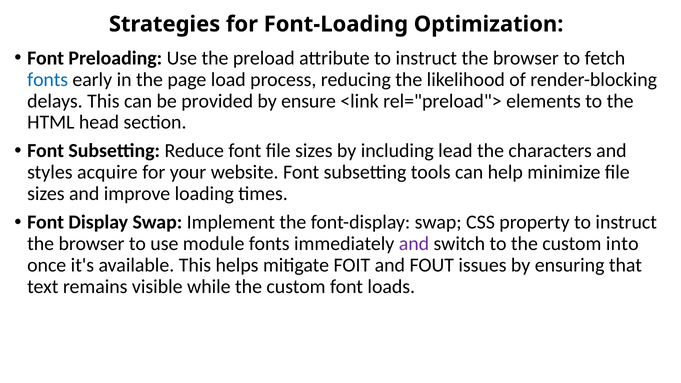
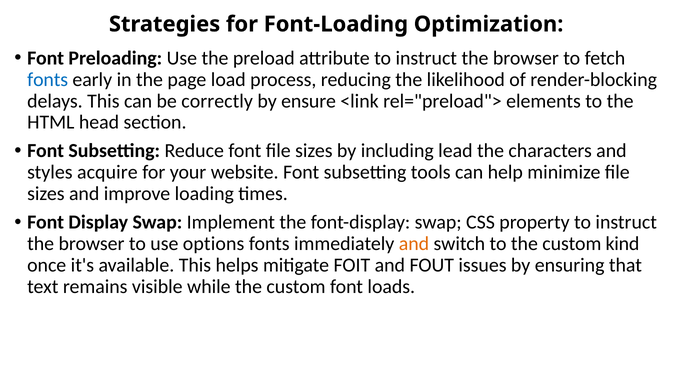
provided: provided -> correctly (217, 101)
module: module -> options (214, 244)
and colour: purple -> orange (414, 244)
into: into -> kind (622, 244)
